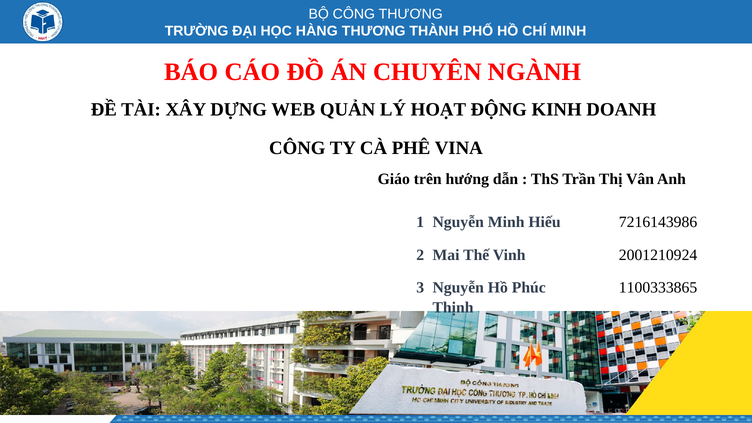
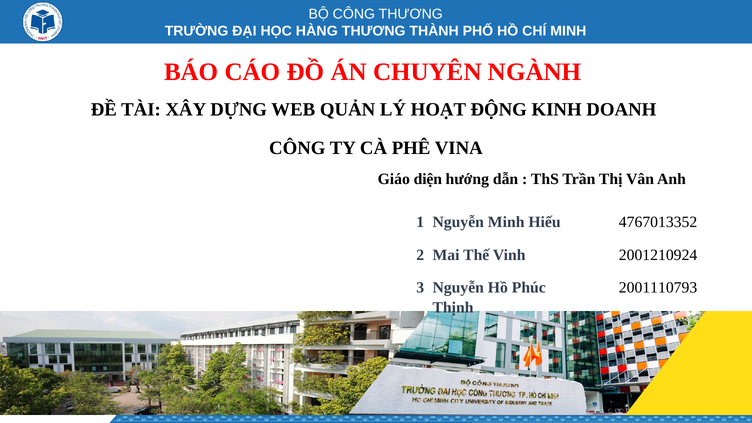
trên: trên -> diện (428, 179)
7216143986: 7216143986 -> 4767013352 (658, 222)
1100333865: 1100333865 -> 2001110793 (658, 288)
